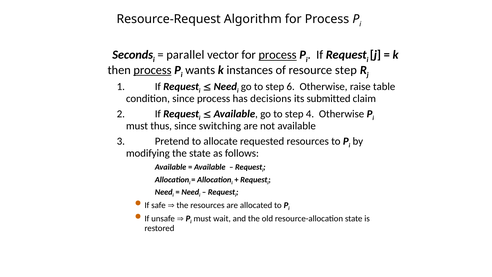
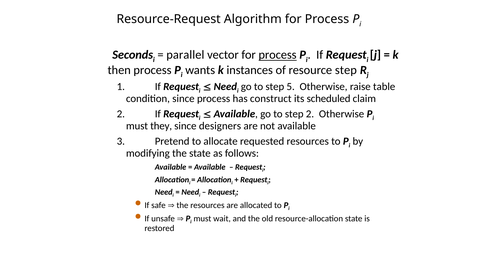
process underline: present -> none (152, 70)
6: 6 -> 5 (291, 87)
decisions: decisions -> construct (271, 99)
submitted: submitted -> scheduled (329, 99)
step 4: 4 -> 2 (310, 114)
thus: thus -> they (161, 126)
switching: switching -> designers (220, 126)
